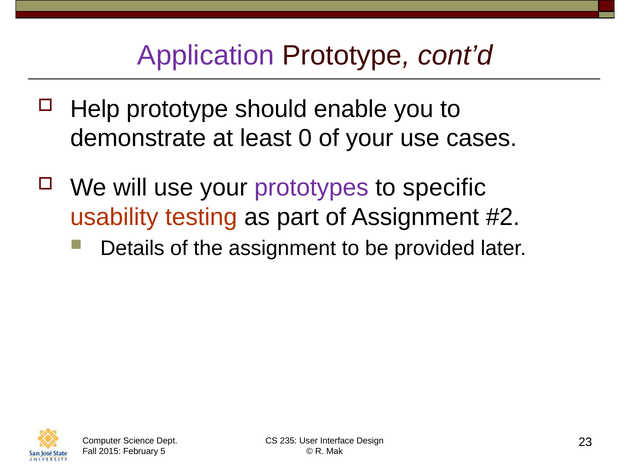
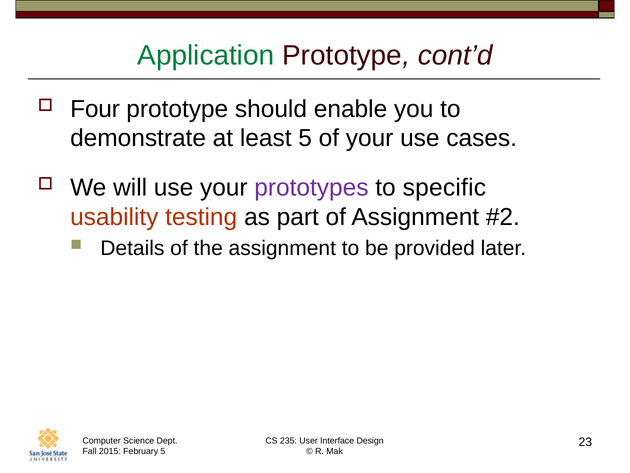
Application colour: purple -> green (206, 55)
Help: Help -> Four (95, 109)
least 0: 0 -> 5 (305, 138)
